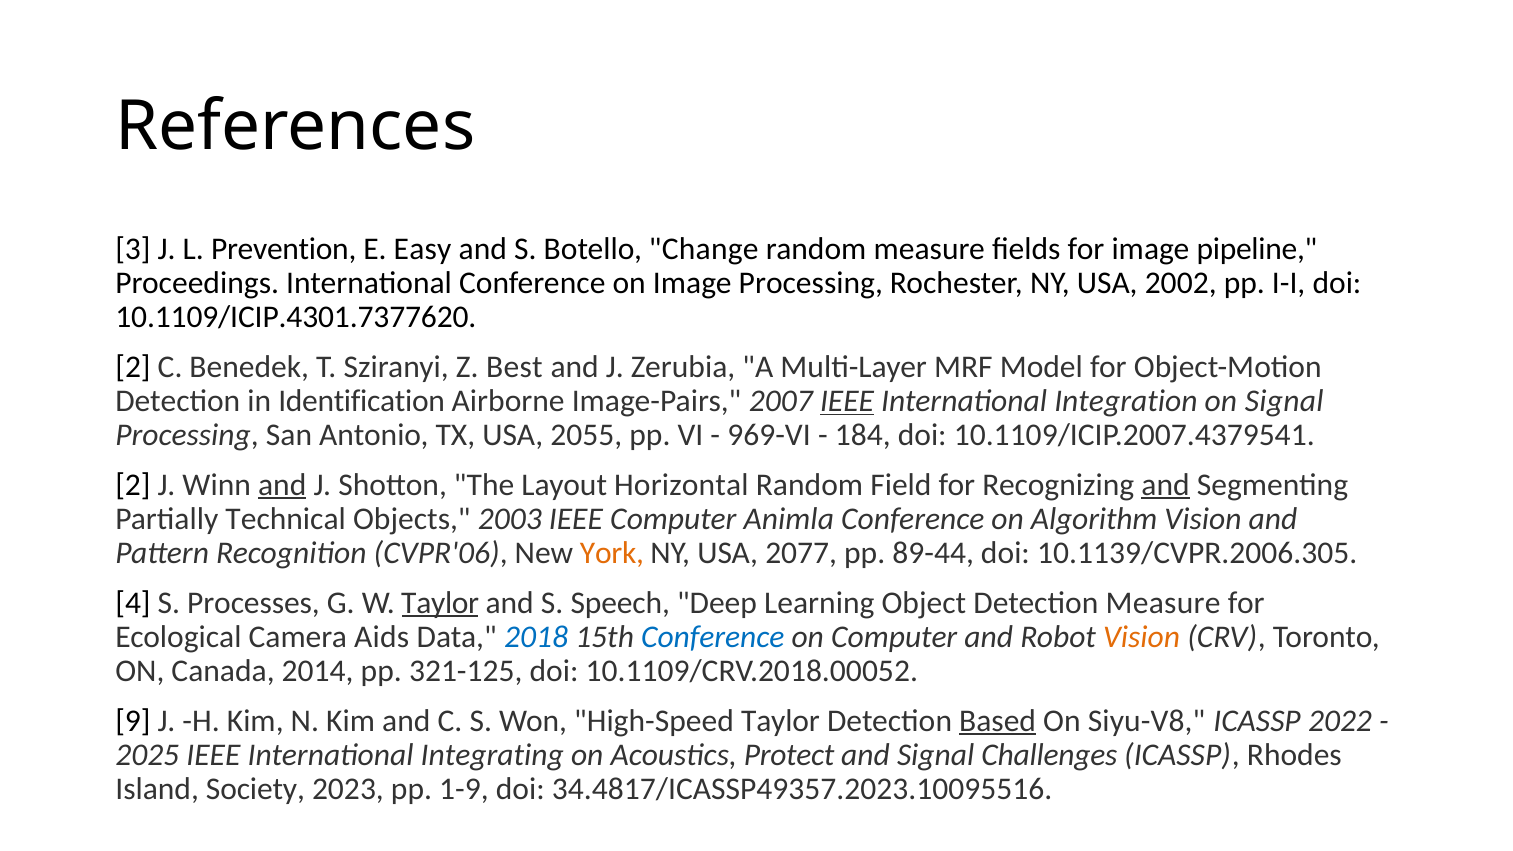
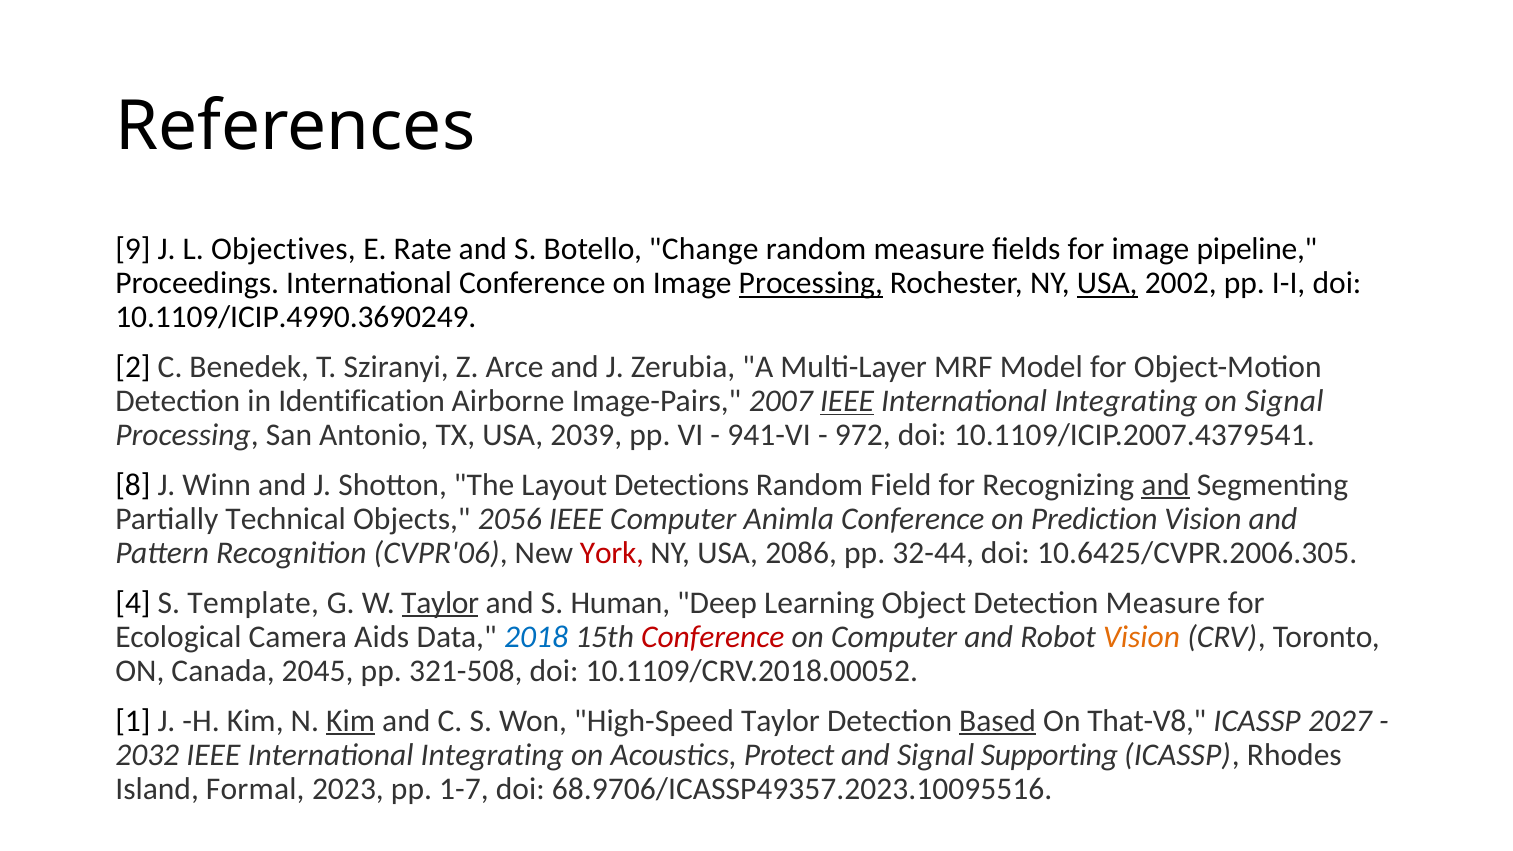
3: 3 -> 9 (133, 249)
Prevention: Prevention -> Objectives (283, 249)
Easy: Easy -> Rate (423, 249)
Processing underline: none -> present (811, 283)
USA underline: none -> present (1107, 283)
10.1109/ICIP.4301.7377620: 10.1109/ICIP.4301.7377620 -> 10.1109/ICIP.4990.3690249 (296, 317)
Best: Best -> Arce (515, 367)
Integration: Integration -> Integrating (1126, 401)
2055: 2055 -> 2039 (586, 435)
969-VI: 969-VI -> 941-VI (769, 435)
184: 184 -> 972 (863, 435)
2: 2 -> 8 (133, 485)
and underline: present -> none (282, 485)
Horizontal: Horizontal -> Detections (682, 485)
2003: 2003 -> 2056 (510, 519)
Algorithm: Algorithm -> Prediction (1094, 519)
York colour: orange -> red (612, 553)
2077: 2077 -> 2086 (801, 553)
89-44: 89-44 -> 32-44 (933, 553)
10.1139/CVPR.2006.305: 10.1139/CVPR.2006.305 -> 10.6425/CVPR.2006.305 (1197, 553)
Processes: Processes -> Template (253, 603)
Speech: Speech -> Human (620, 603)
Conference colour: blue -> red (713, 637)
2014: 2014 -> 2045 (318, 671)
321-125: 321-125 -> 321-508 (466, 671)
9: 9 -> 1 (133, 721)
Kim underline: none -> present (351, 721)
Siyu-V8: Siyu-V8 -> That-V8 (1147, 721)
2022: 2022 -> 2027 (1340, 721)
2025: 2025 -> 2032 (147, 755)
Challenges: Challenges -> Supporting (1049, 755)
Society: Society -> Formal (255, 789)
1-9: 1-9 -> 1-7 (464, 789)
34.4817/ICASSP49357.2023.10095516: 34.4817/ICASSP49357.2023.10095516 -> 68.9706/ICASSP49357.2023.10095516 (802, 789)
